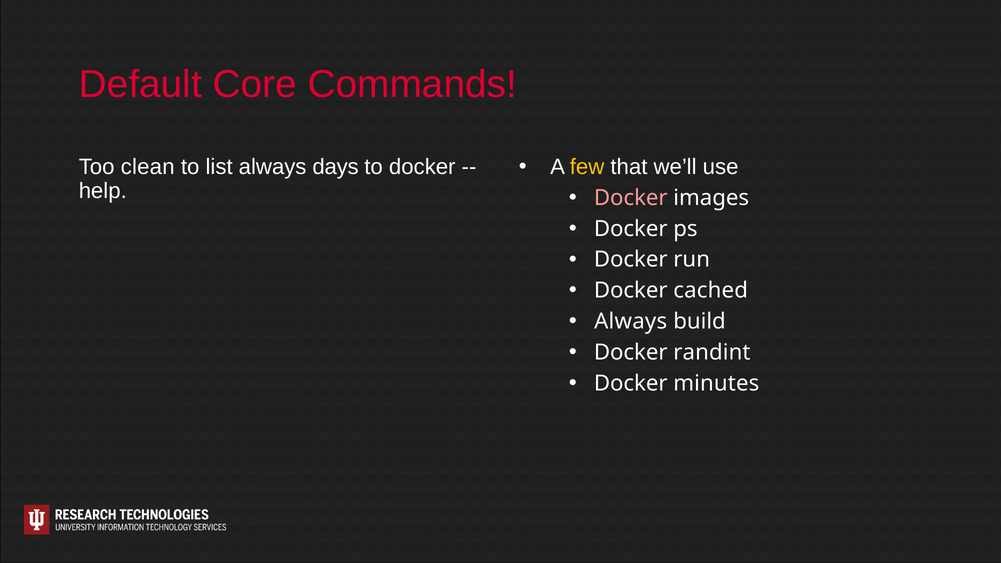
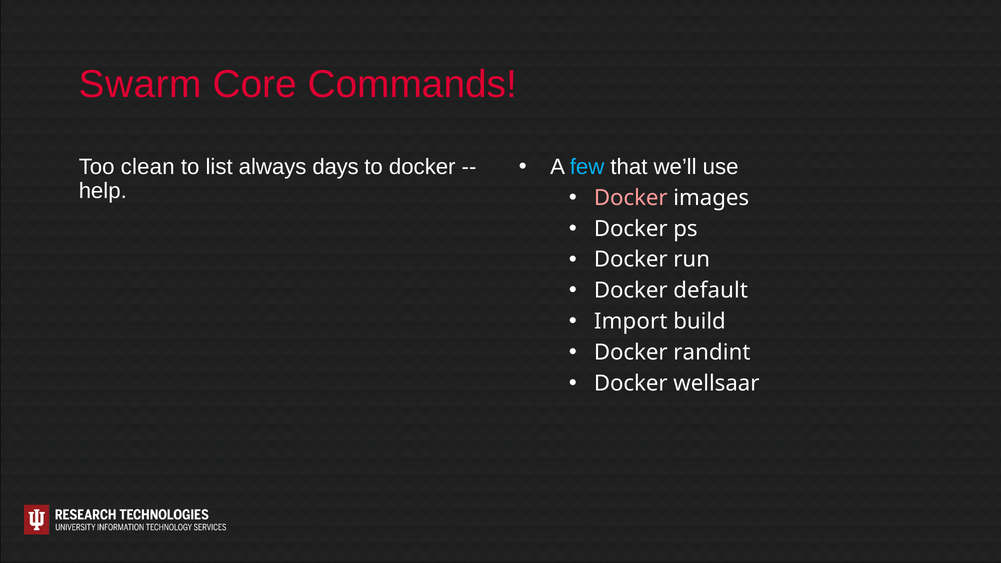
Default: Default -> Swarm (140, 84)
few colour: yellow -> light blue (587, 167)
cached: cached -> default (711, 291)
Always: Always -> Import (631, 322)
minutes: minutes -> wellsaar (716, 383)
